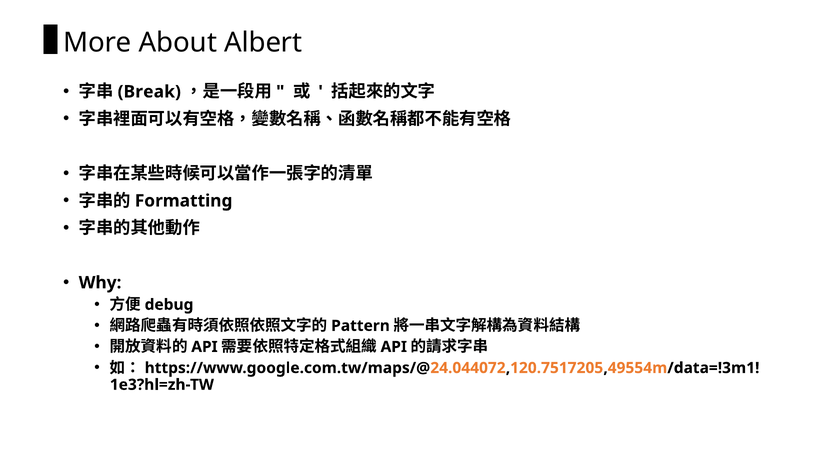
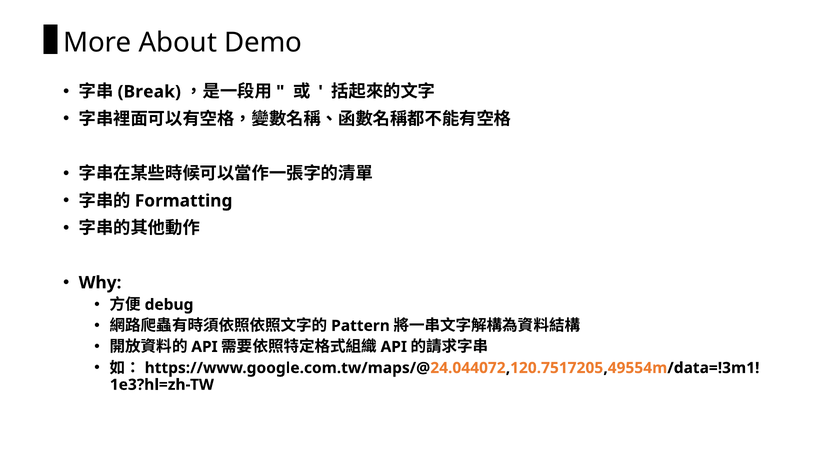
Albert: Albert -> Demo (263, 43)
